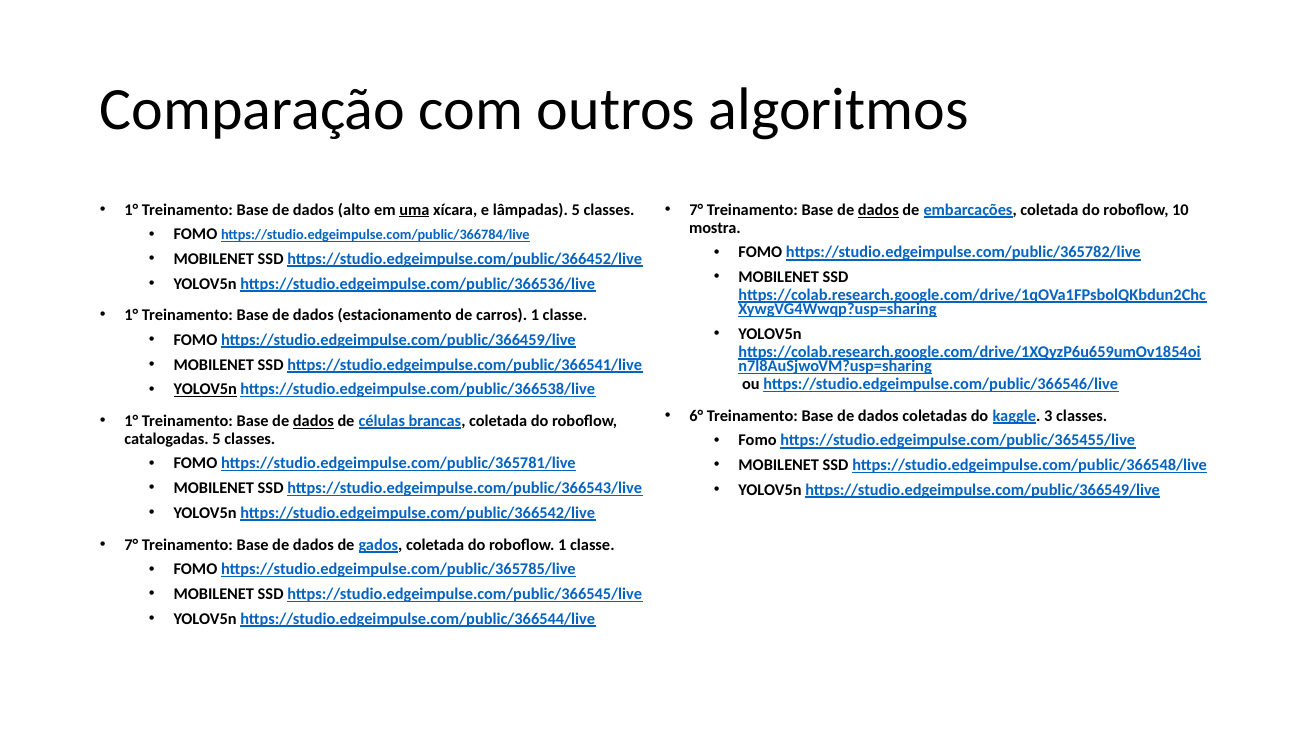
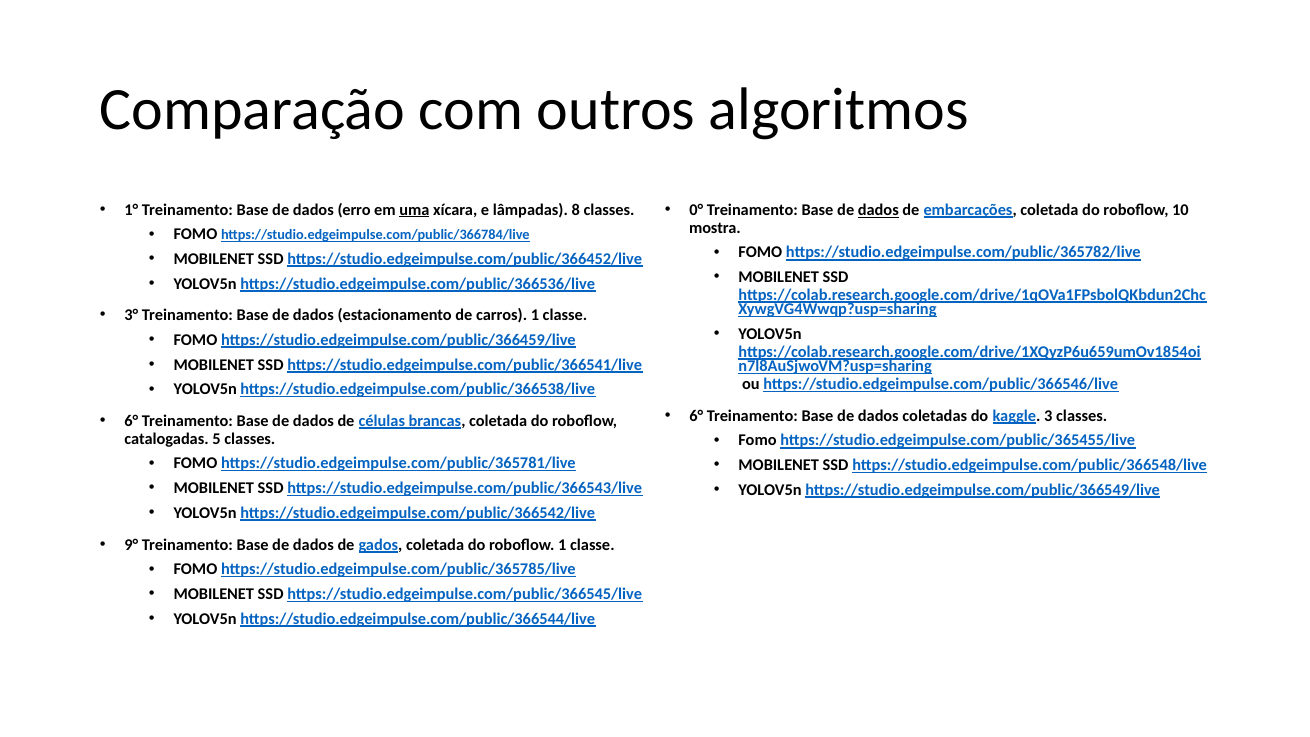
alto: alto -> erro (354, 210)
lâmpadas 5: 5 -> 8 (576, 210)
7°: 7° -> 0° (696, 210)
1°: 1° -> 3° (131, 315)
YOLOV5n underline: present -> none (205, 389)
1°: 1° -> 6° (131, 421)
dados underline: present -> none (313, 421)
7°: 7° -> 9° (131, 545)
